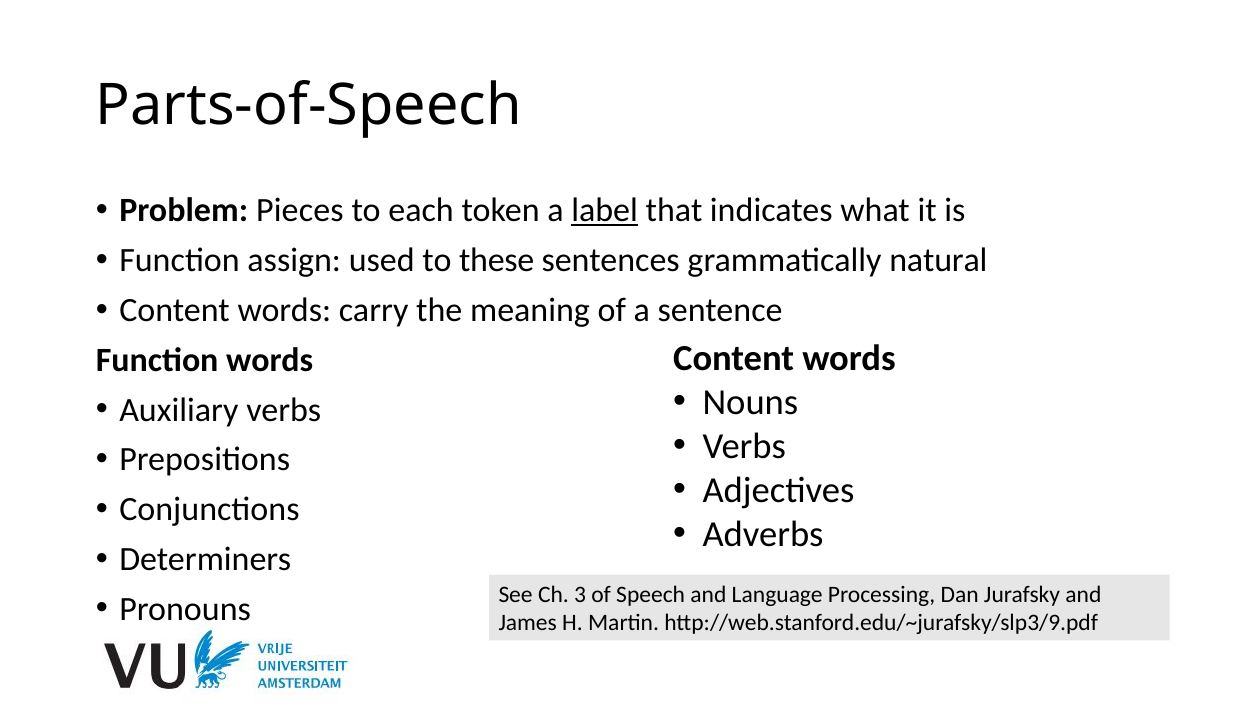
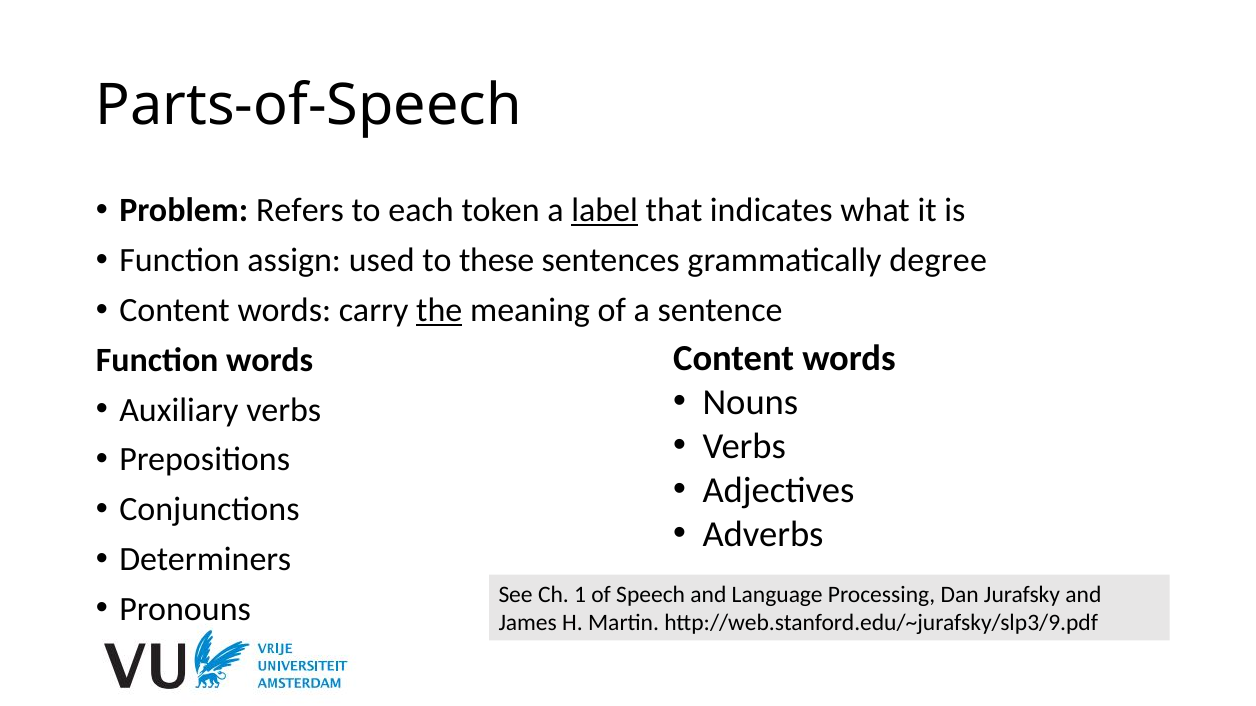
Pieces: Pieces -> Refers (300, 211)
natural: natural -> degree (938, 261)
the underline: none -> present (439, 311)
3: 3 -> 1 (580, 595)
